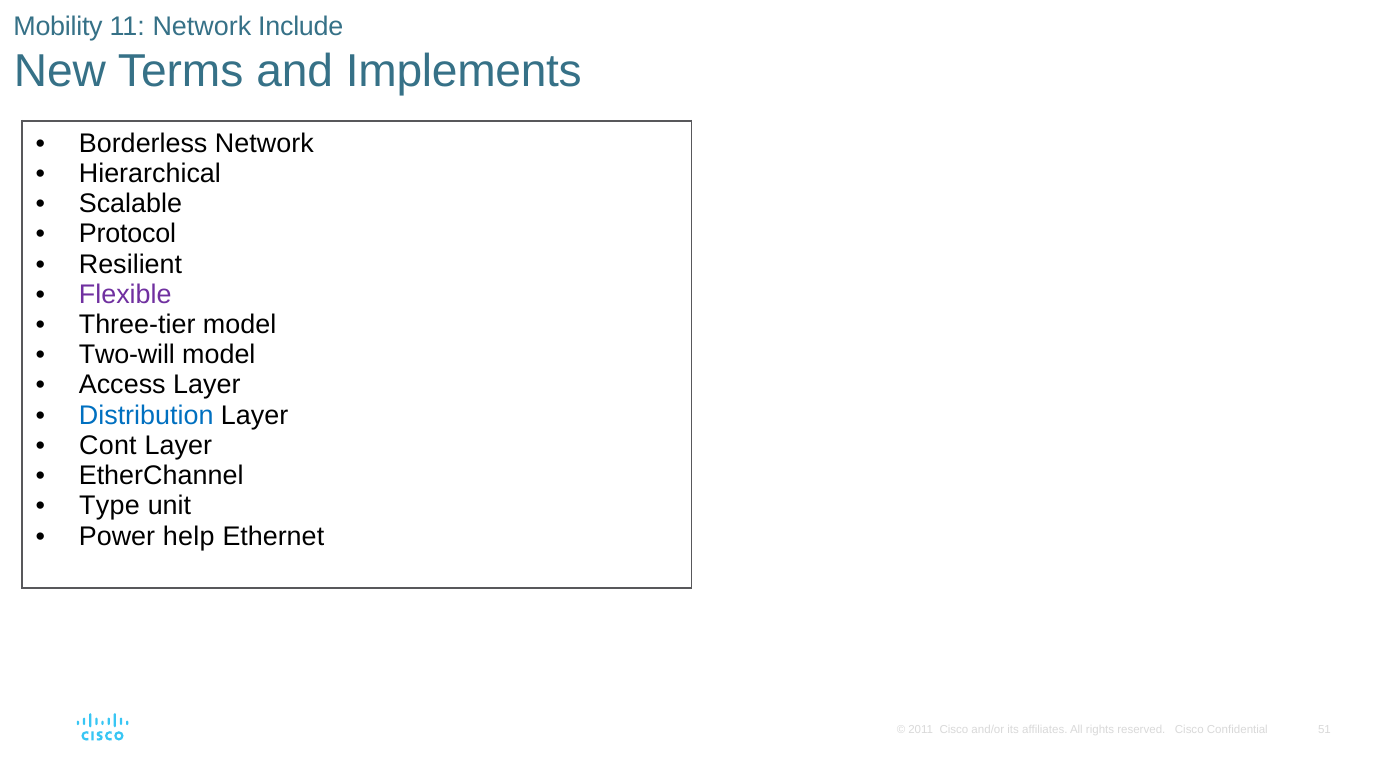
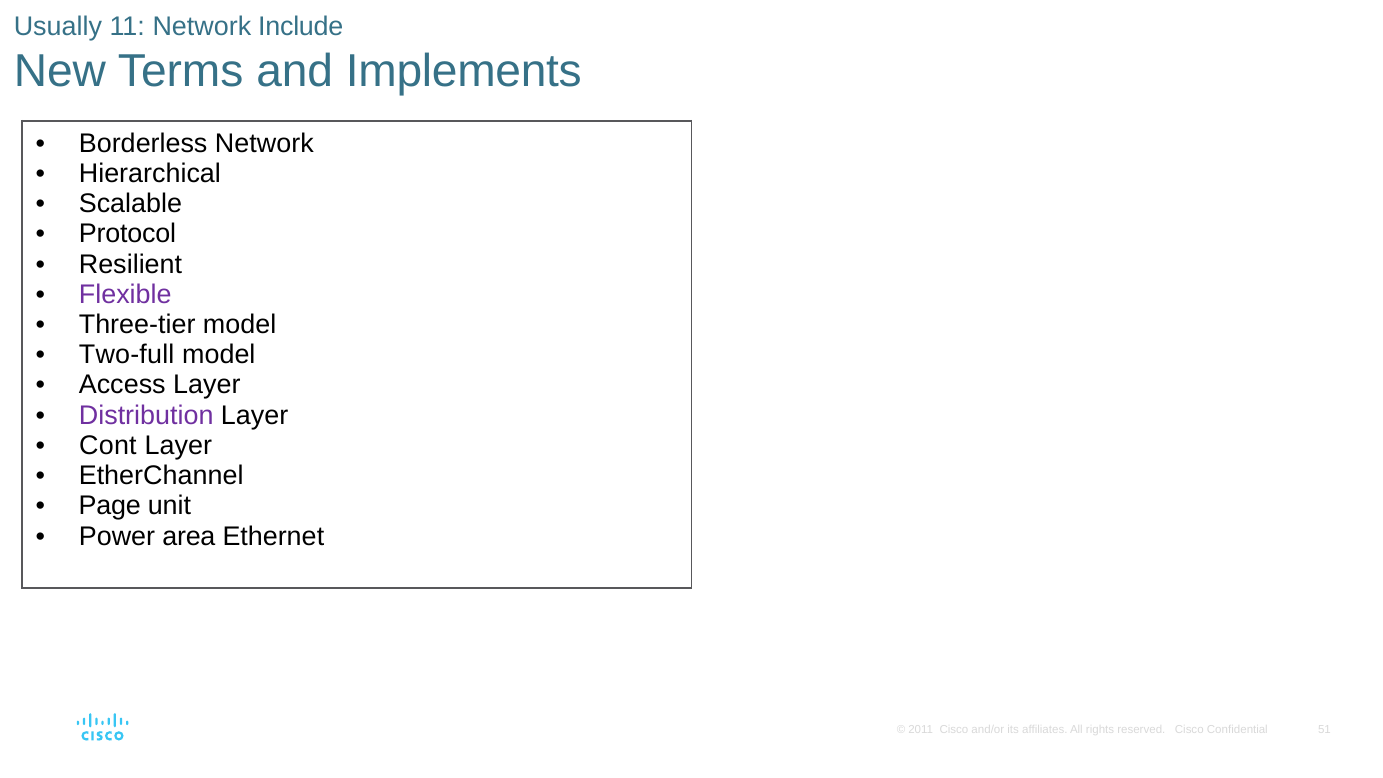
Mobility: Mobility -> Usually (58, 27)
Two-will: Two-will -> Two-full (127, 355)
Distribution colour: blue -> purple (146, 415)
Type: Type -> Page (110, 506)
help: help -> area (189, 536)
